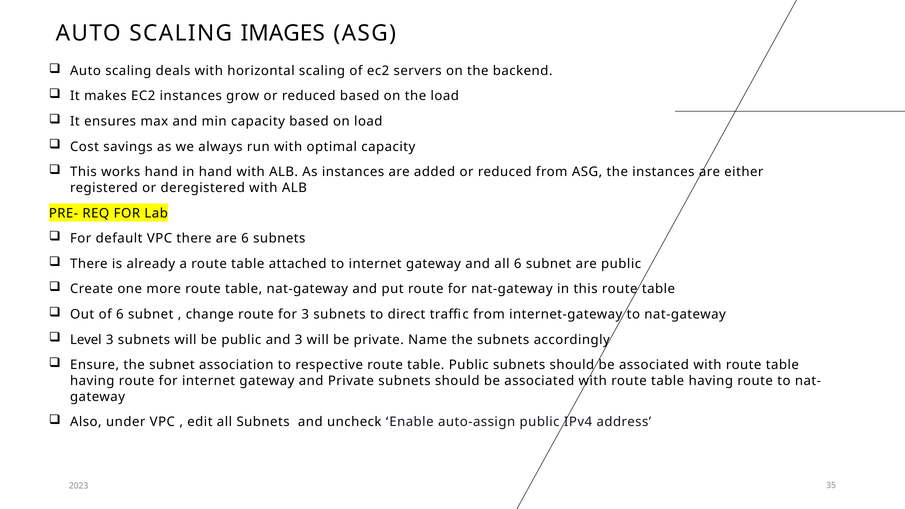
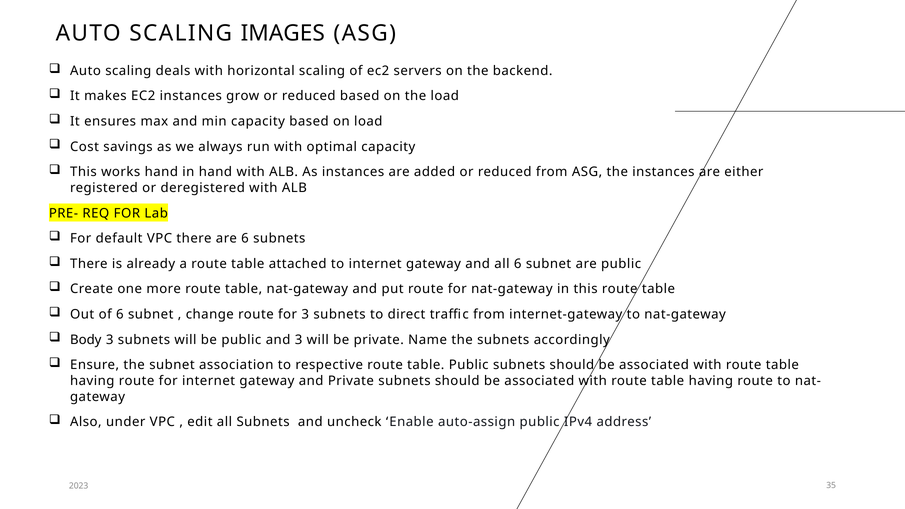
Level: Level -> Body (86, 340)
